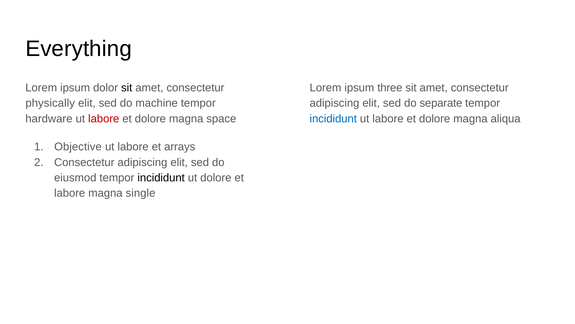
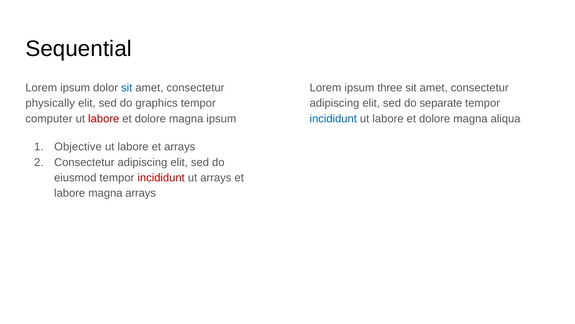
Everything: Everything -> Sequential (79, 49)
sit colour: black -> blue (127, 88)
machine: machine -> graphics (157, 103)
hardware: hardware -> computer (49, 119)
magna space: space -> ipsum (221, 119)
incididunt colour: black -> red (161, 178)
ut dolore: dolore -> arrays (216, 178)
magna single: single -> arrays (141, 193)
